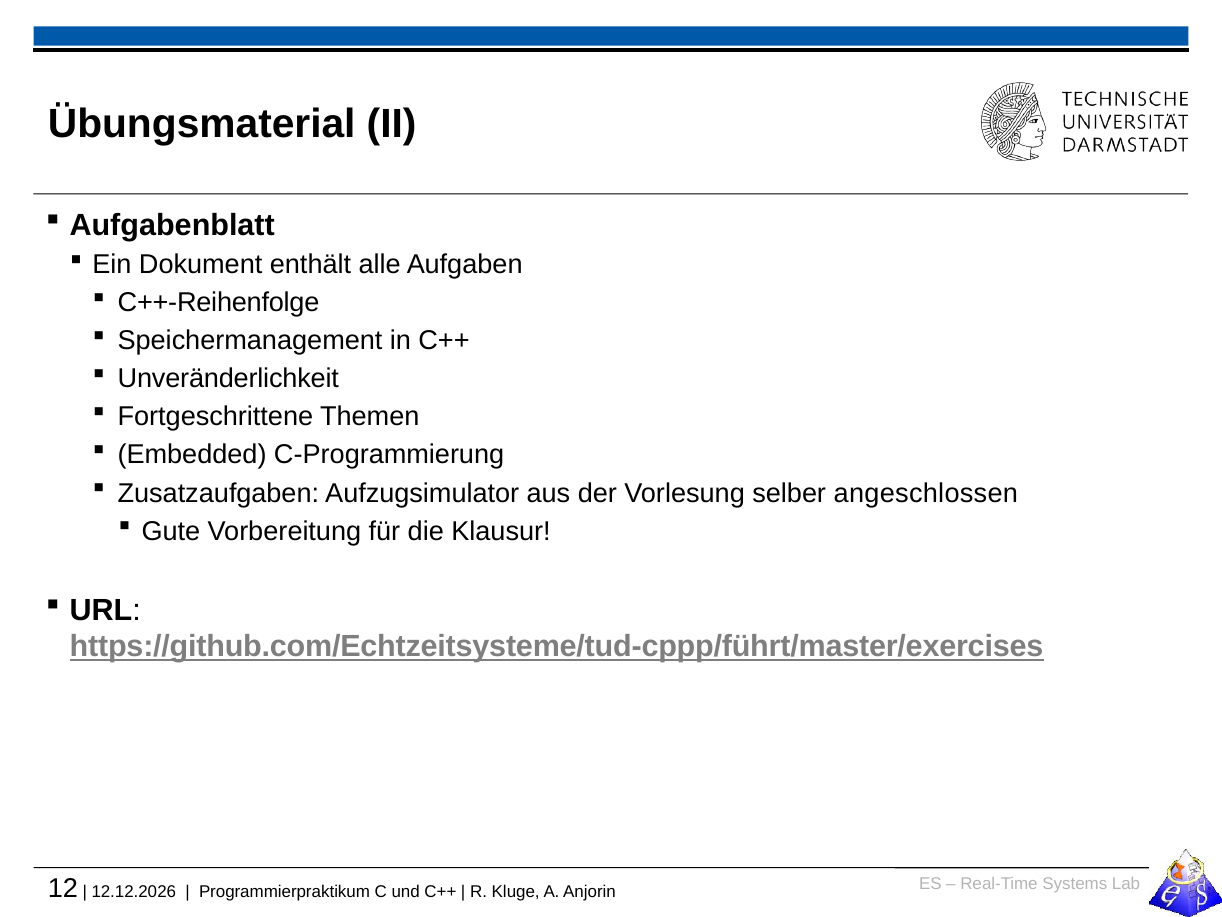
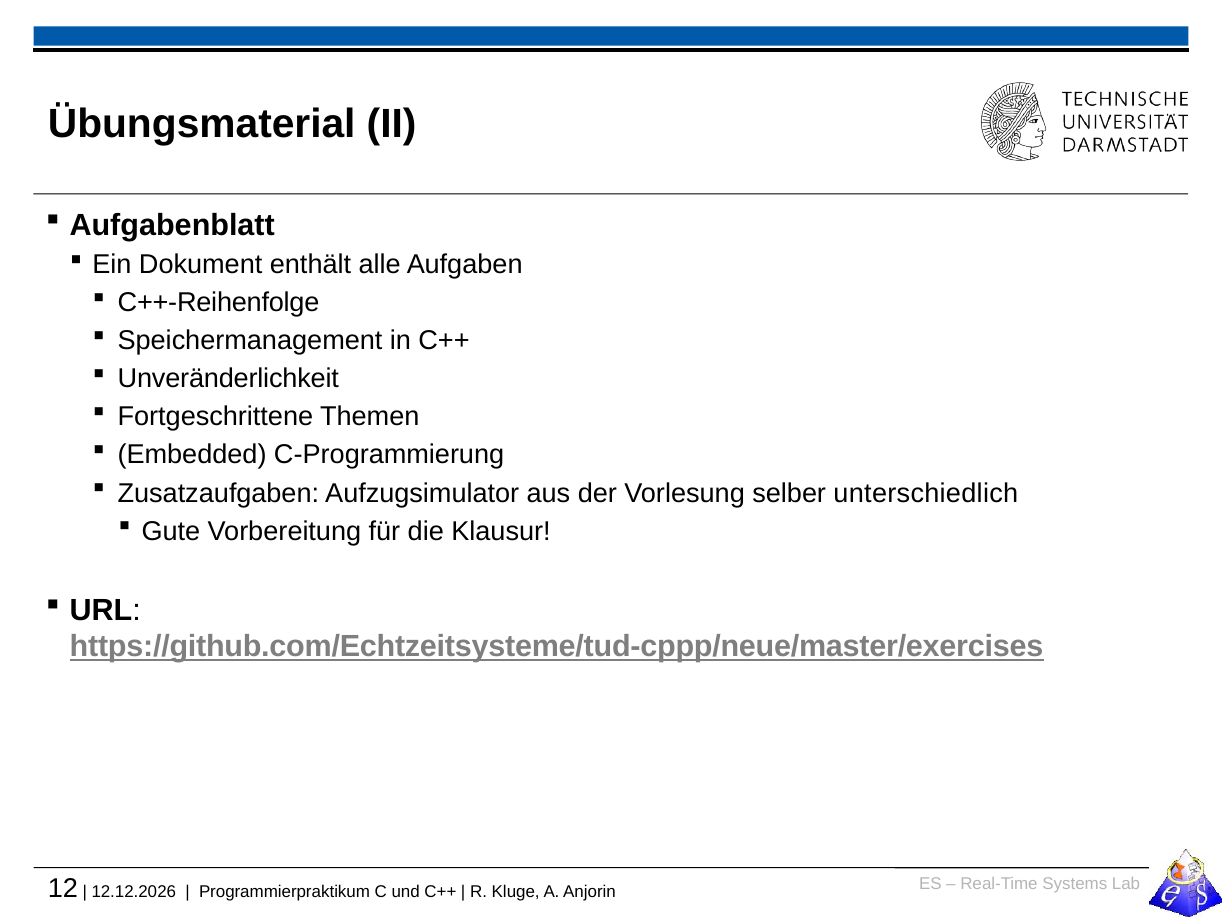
angeschlossen: angeschlossen -> unterschiedlich (926, 493)
https://github.com/Echtzeitsysteme/tud-cppp/führt/master/exercises: https://github.com/Echtzeitsysteme/tud-cppp/führt/master/exercises -> https://github.com/Echtzeitsysteme/tud-cppp/neue/master/exercises (557, 646)
